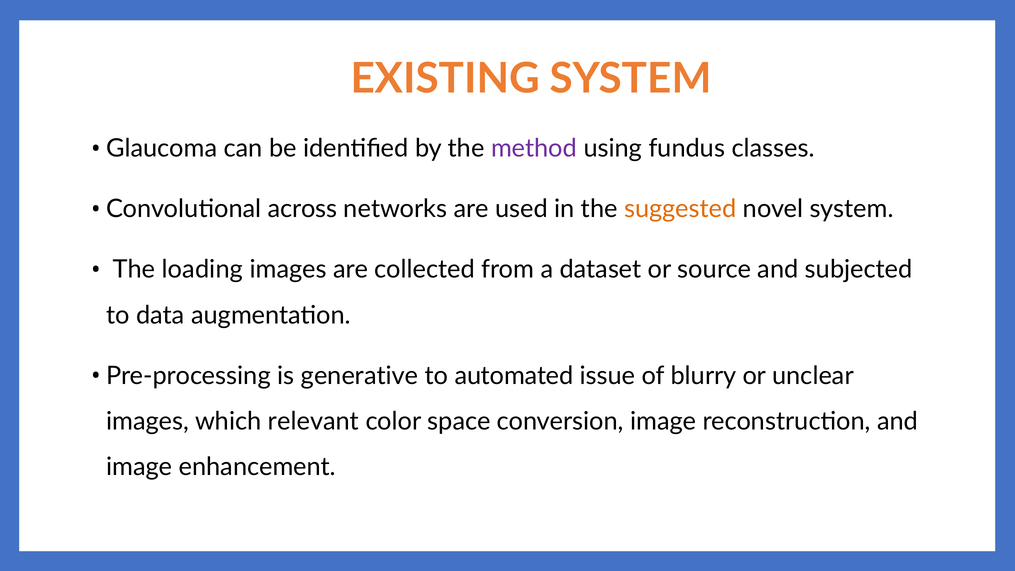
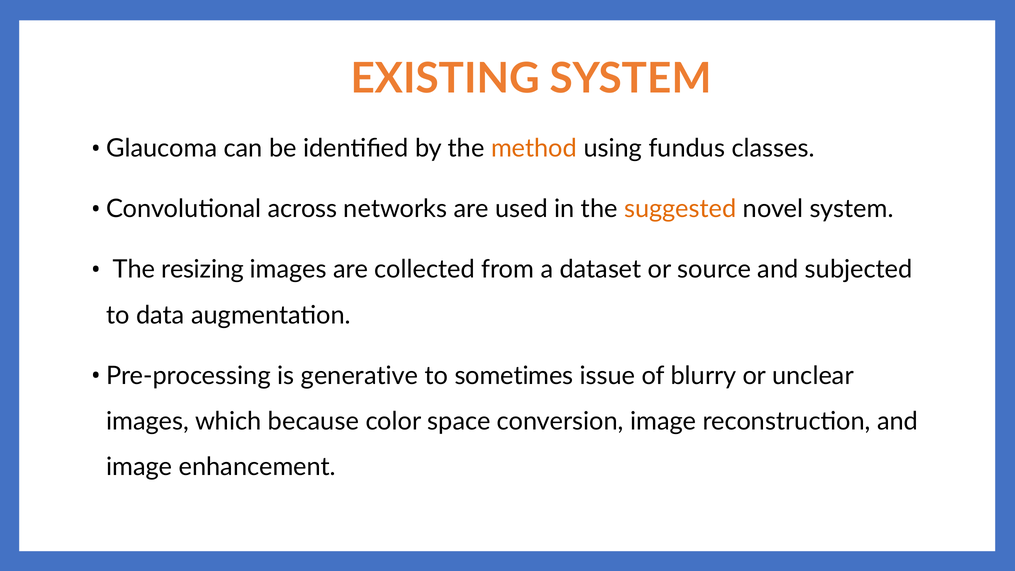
method colour: purple -> orange (534, 149)
loading: loading -> resizing (203, 270)
automated: automated -> sometimes (514, 376)
relevant: relevant -> because (313, 421)
